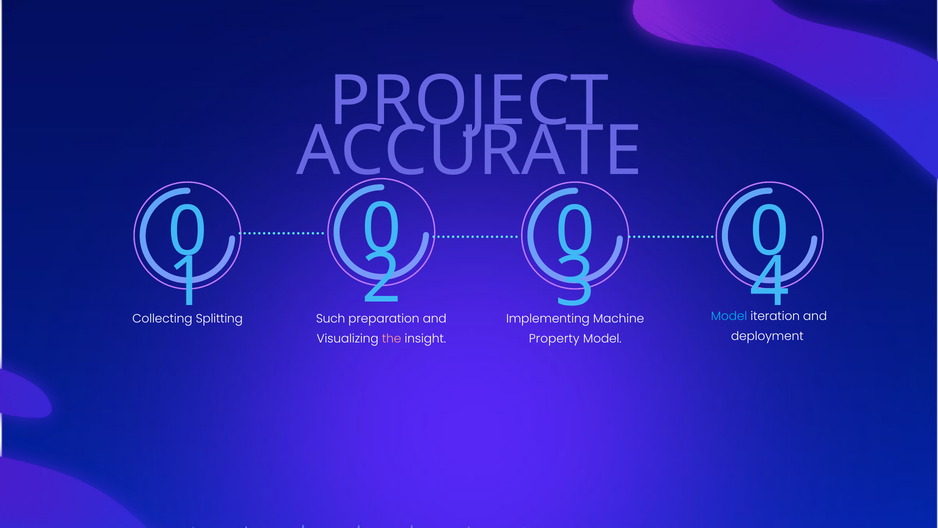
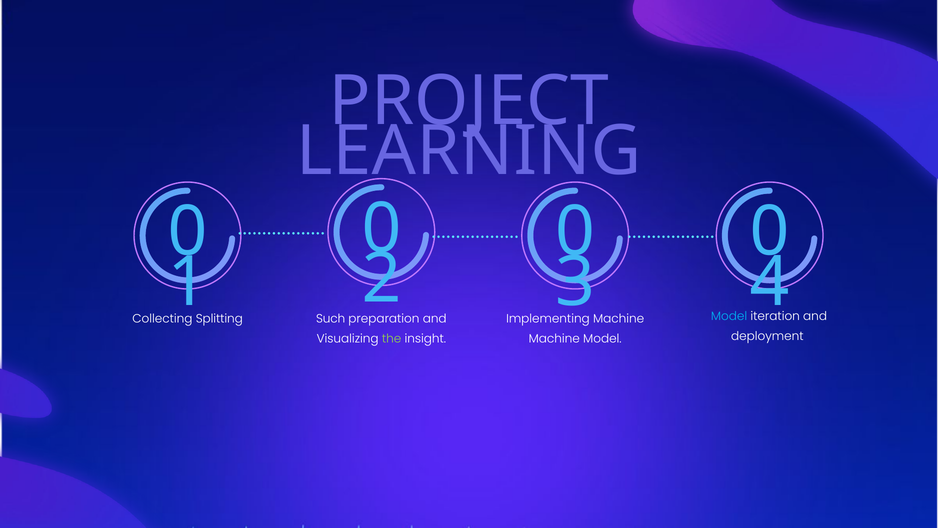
ACCURATE: ACCURATE -> LEARNING (469, 151)
the colour: pink -> light green (392, 338)
Property: Property -> Machine (554, 338)
